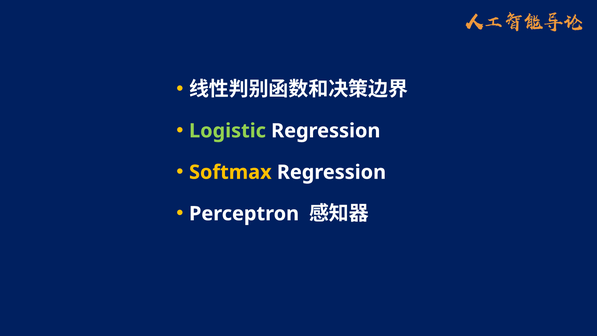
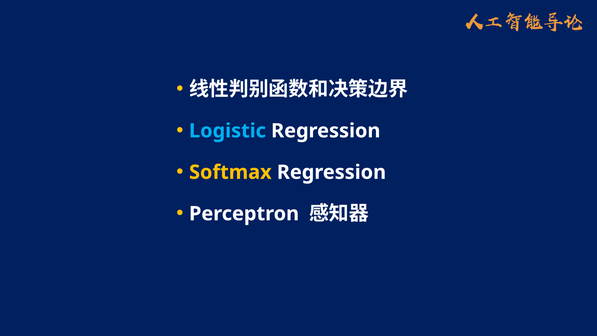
Logistic colour: light green -> light blue (227, 131)
